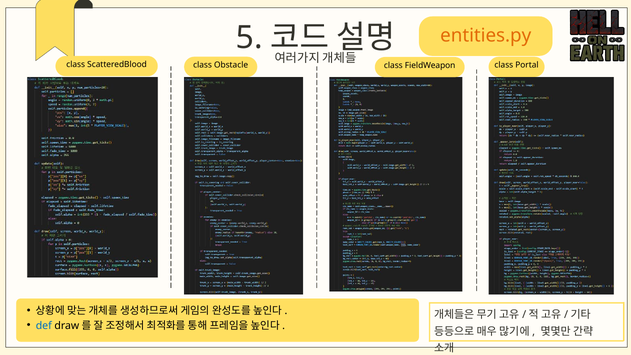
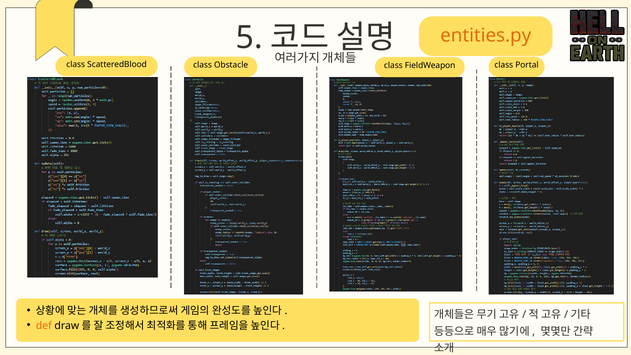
def colour: blue -> orange (44, 325)
